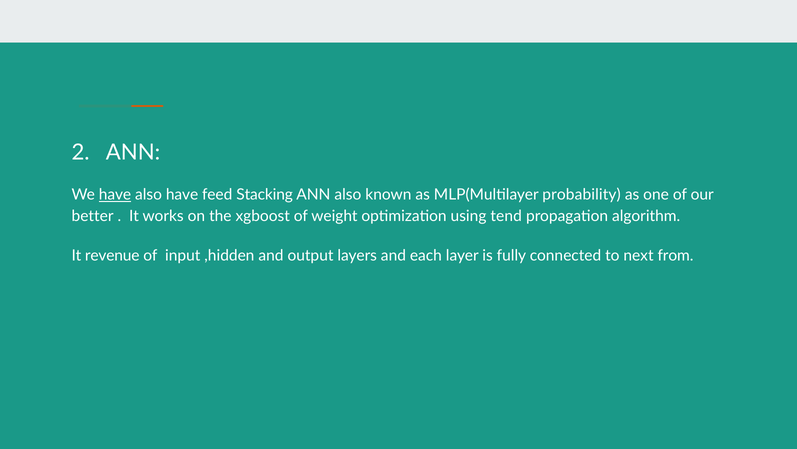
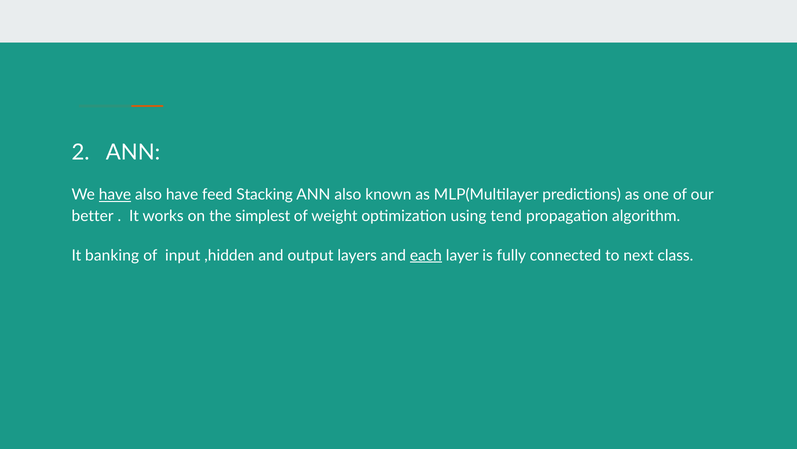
probability: probability -> predictions (582, 195)
xgboost: xgboost -> simplest (263, 216)
revenue: revenue -> banking (112, 255)
each underline: none -> present (426, 255)
from: from -> class (675, 255)
